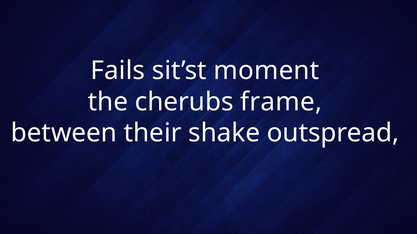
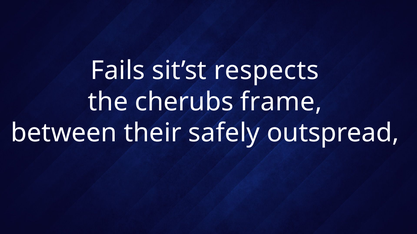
moment: moment -> respects (266, 71)
shake: shake -> safely (224, 133)
